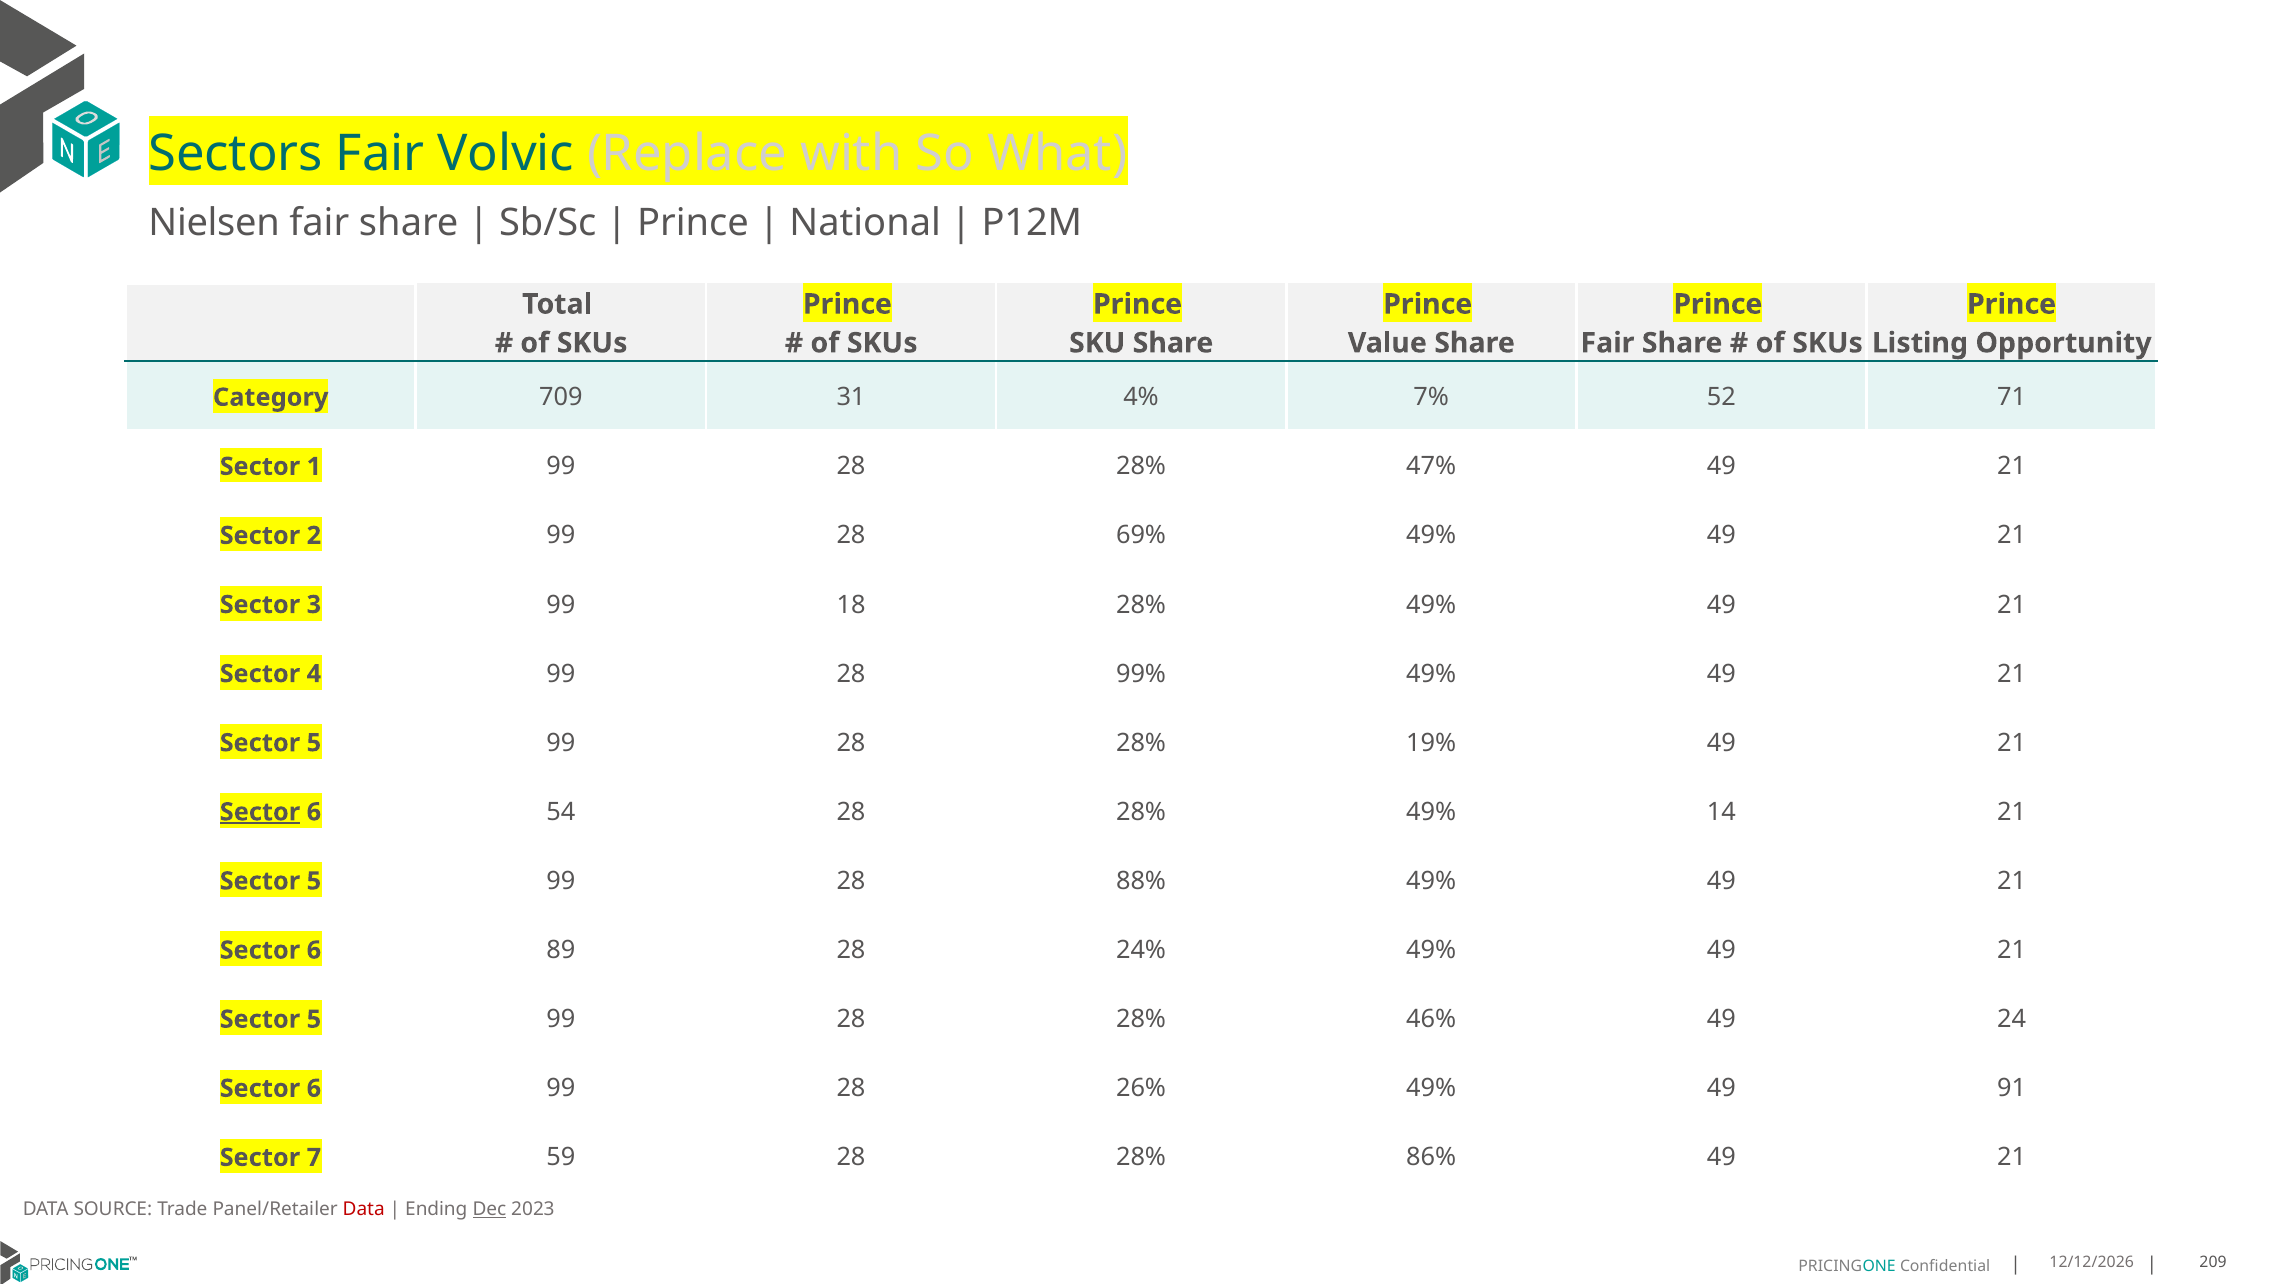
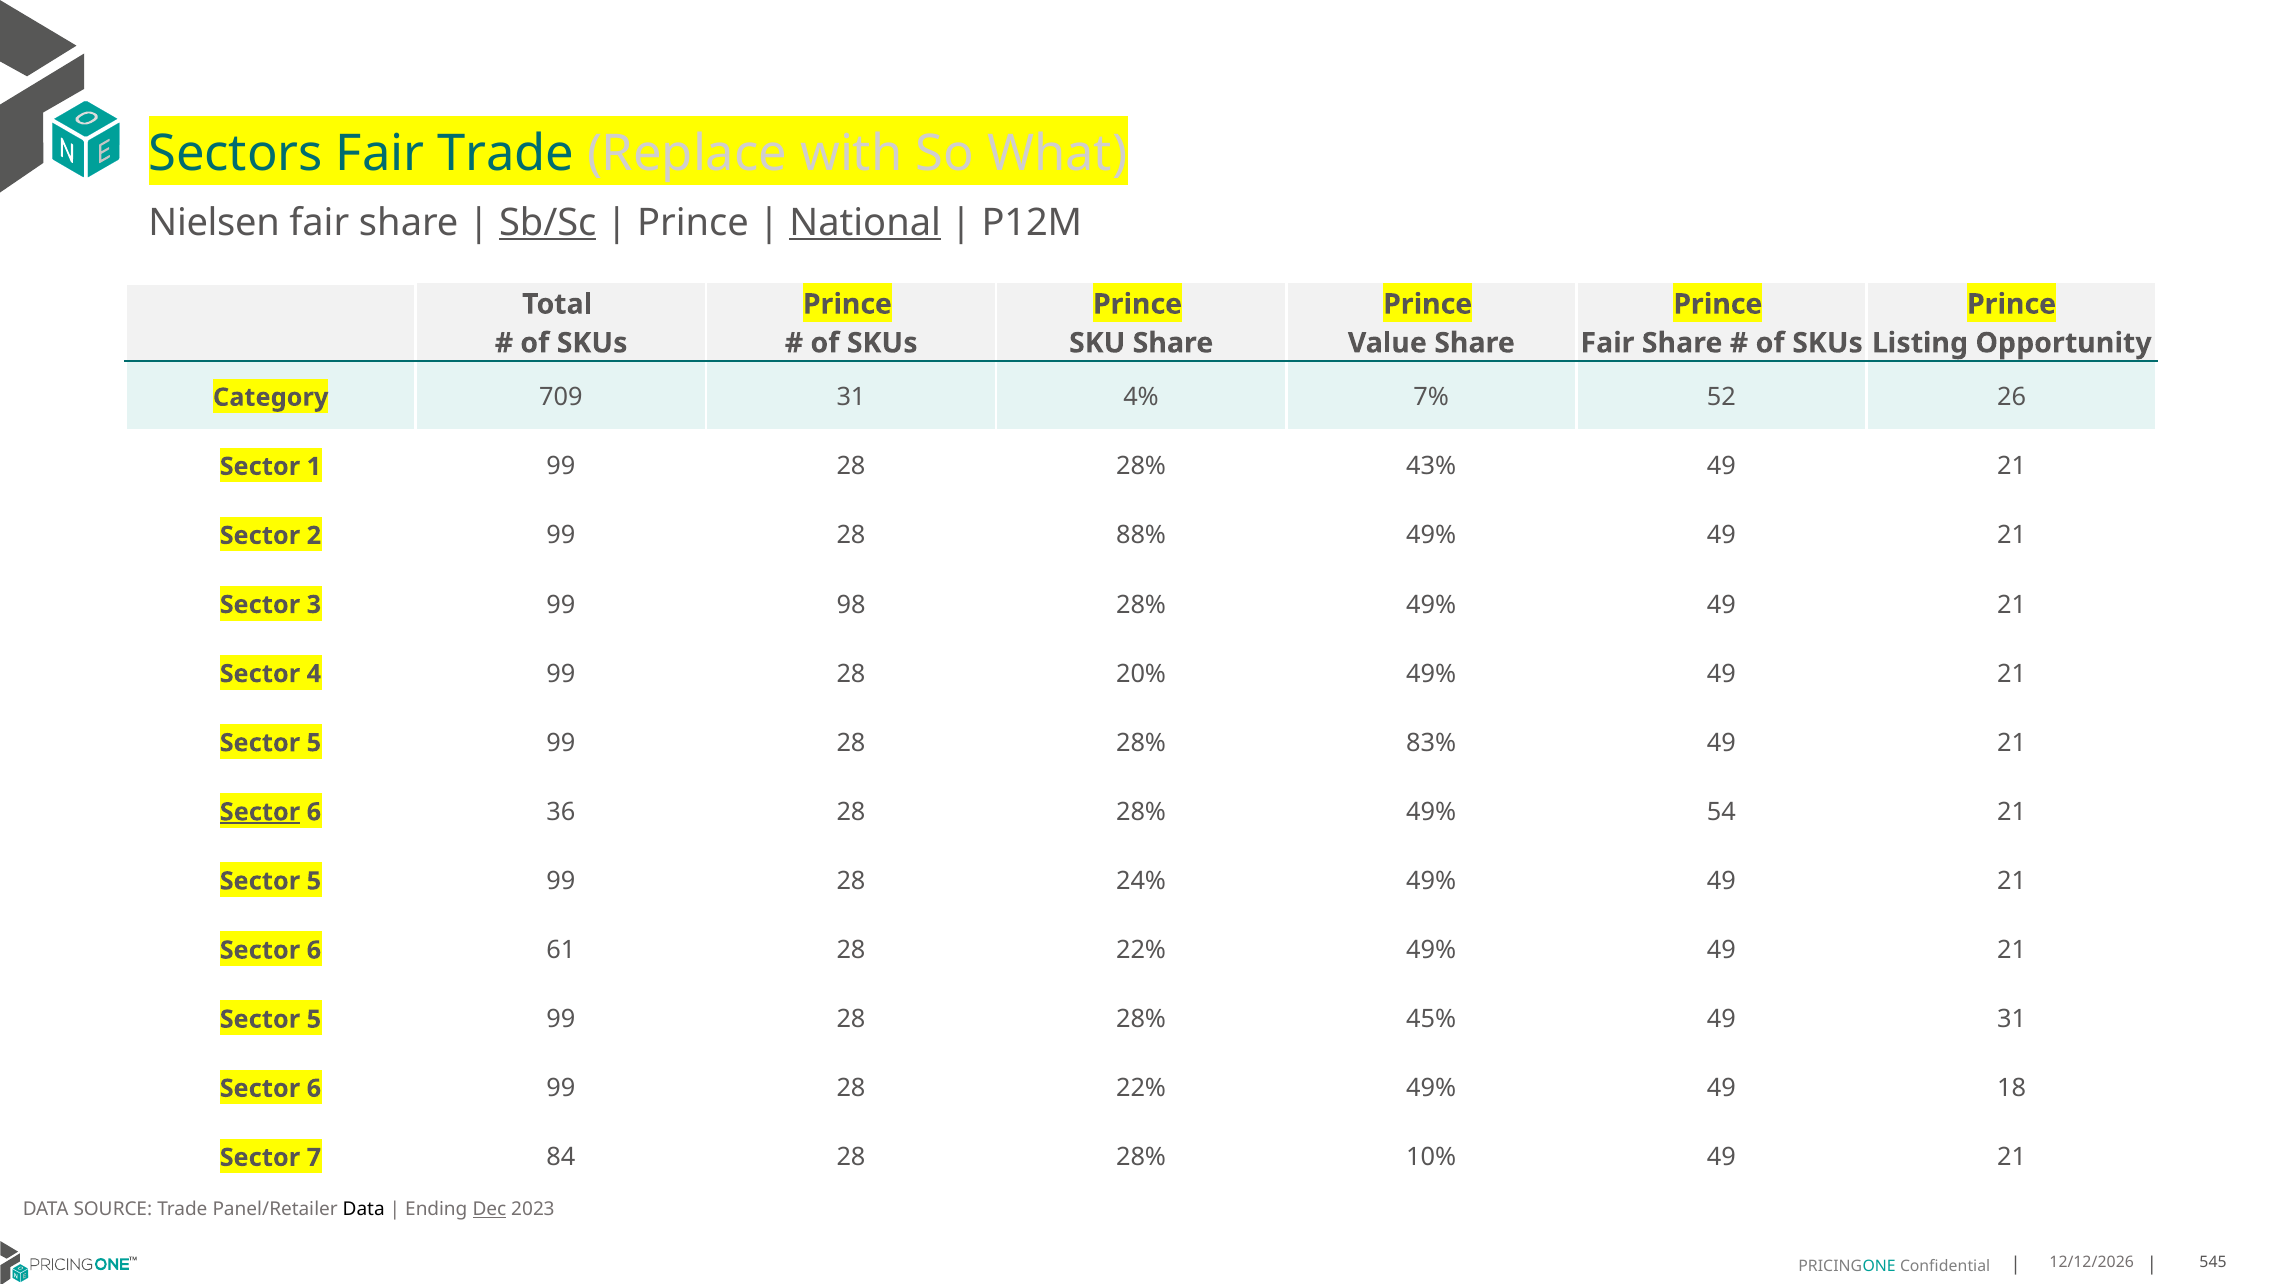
Fair Volvic: Volvic -> Trade (506, 153)
Sb/Sc underline: none -> present (548, 223)
National underline: none -> present (865, 223)
71: 71 -> 26 (2012, 397)
47%: 47% -> 43% (1431, 467)
69%: 69% -> 88% (1141, 536)
18: 18 -> 98 (851, 605)
99%: 99% -> 20% (1141, 674)
19%: 19% -> 83% (1431, 743)
54: 54 -> 36 (561, 812)
14: 14 -> 54 (1721, 812)
88%: 88% -> 24% (1141, 881)
89: 89 -> 61 (561, 950)
24%: 24% -> 22% (1141, 950)
46%: 46% -> 45% (1431, 1020)
49 24: 24 -> 31 (2012, 1020)
99 28 26%: 26% -> 22% (1141, 1089)
91: 91 -> 18 (2012, 1089)
59: 59 -> 84 (561, 1158)
86%: 86% -> 10% (1431, 1158)
Data colour: red -> black (364, 1210)
209: 209 -> 545 (2213, 1263)
